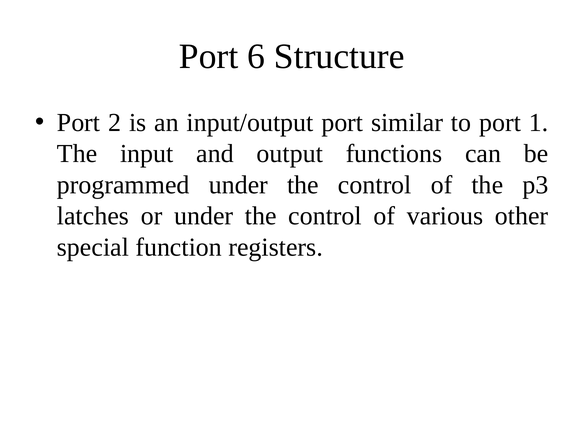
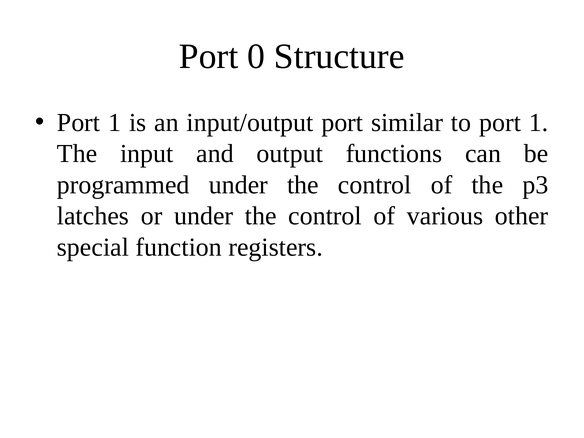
6: 6 -> 0 (256, 57)
2: 2 -> 1 (115, 123)
